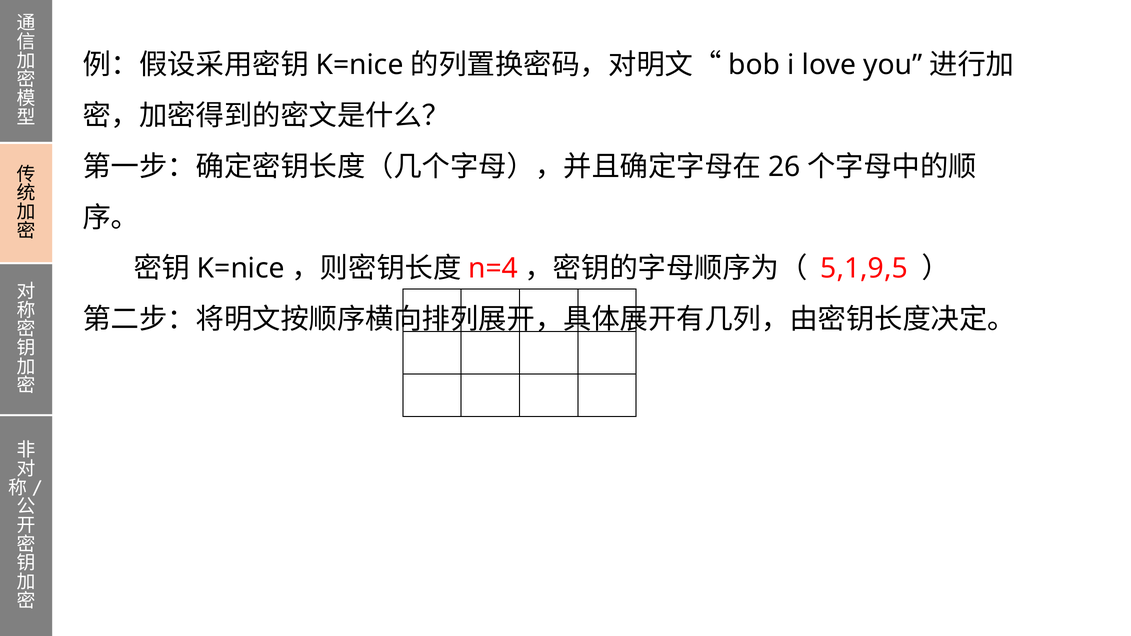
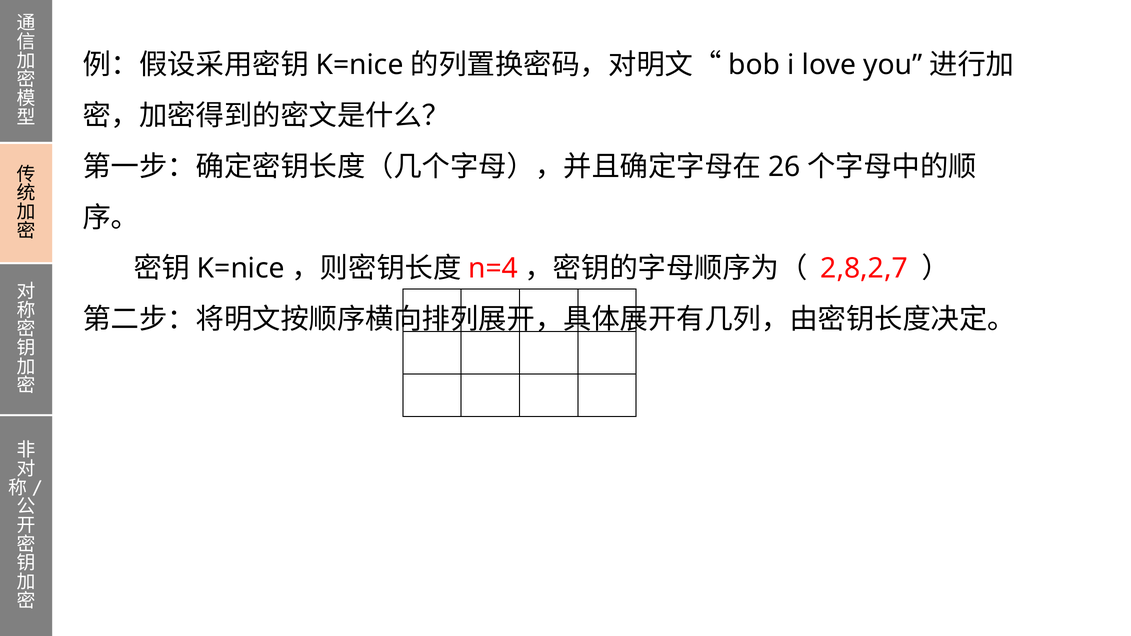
5,1,9,5: 5,1,9,5 -> 2,8,2,7 (864, 269)
